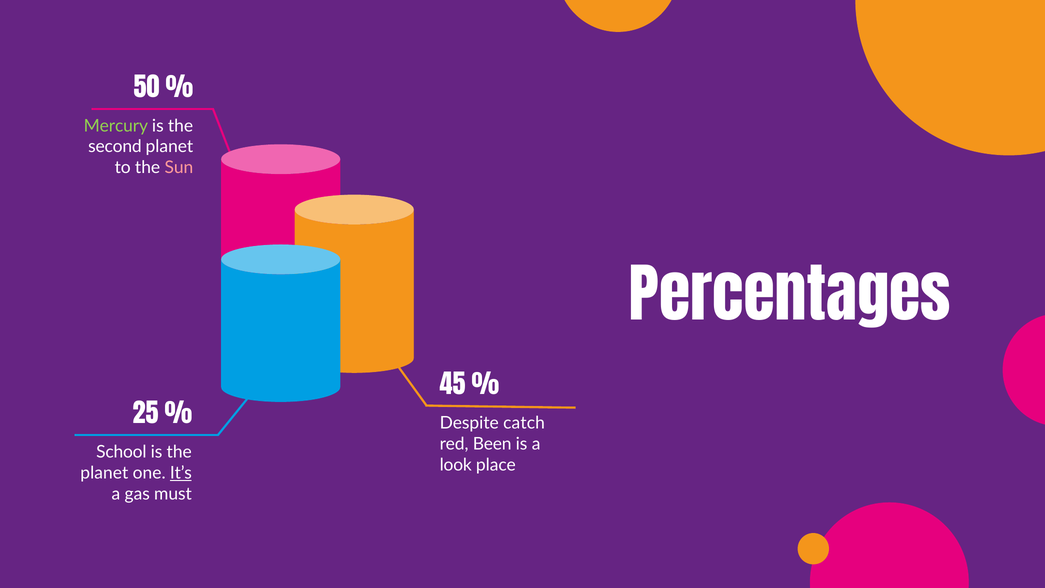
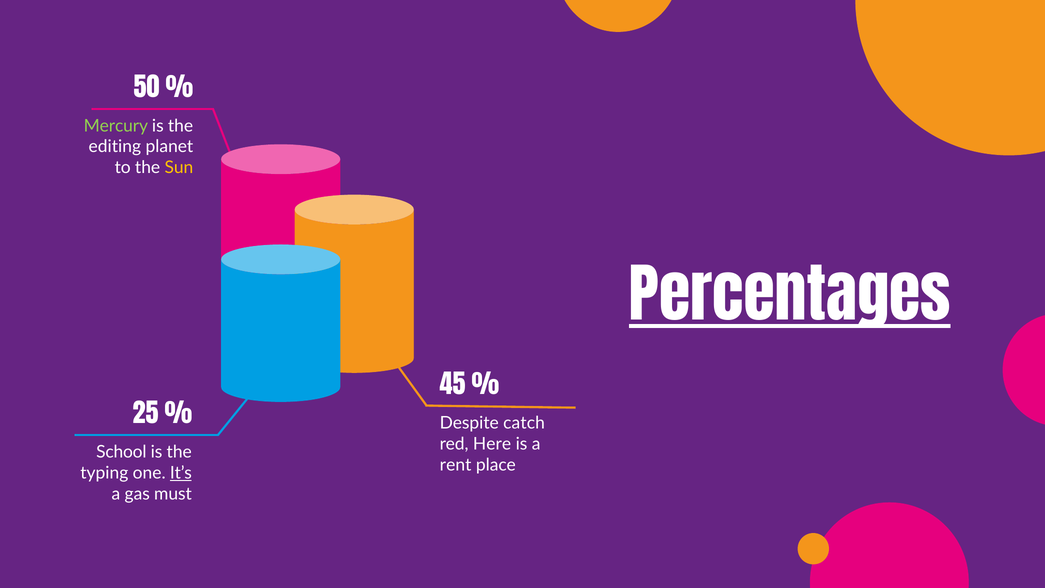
second: second -> editing (115, 147)
Sun colour: pink -> yellow (179, 168)
Percentages underline: none -> present (790, 298)
Been: Been -> Here (492, 444)
look: look -> rent (456, 465)
planet: planet -> typing (104, 473)
